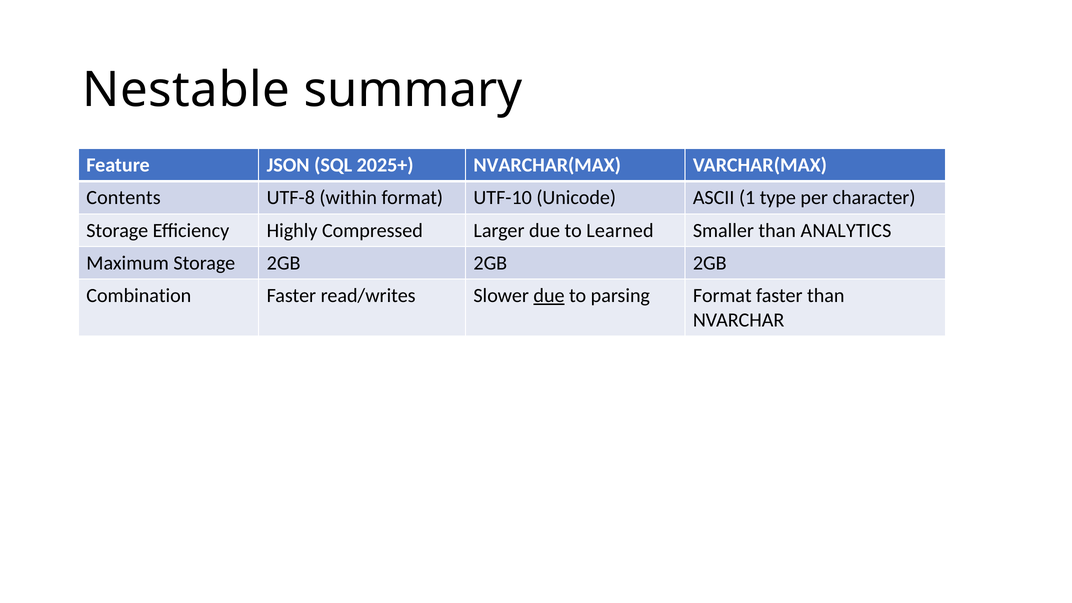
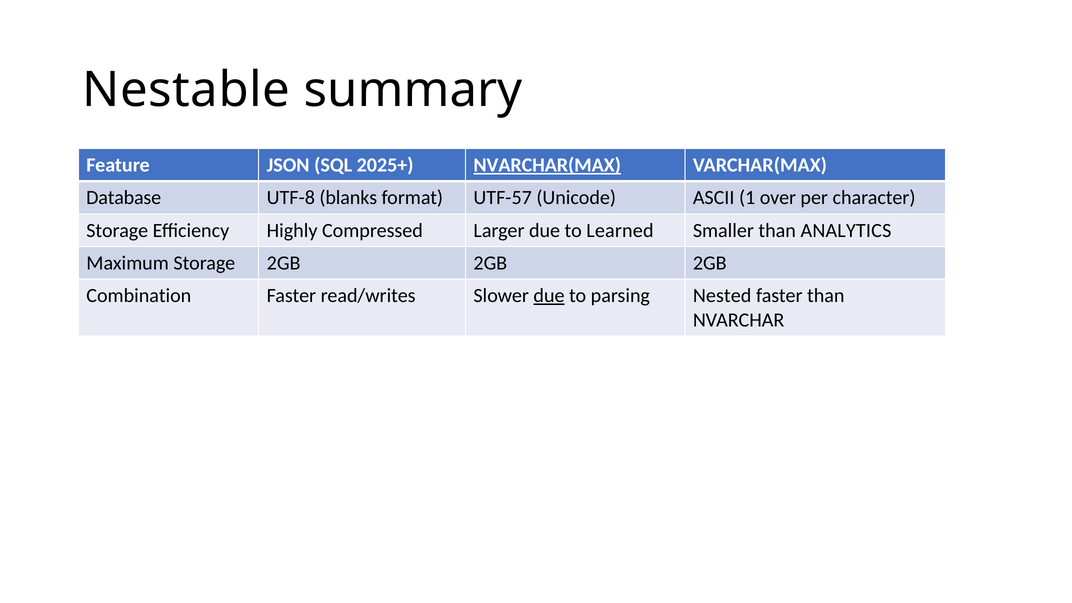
NVARCHAR(MAX underline: none -> present (547, 165)
Contents: Contents -> Database (124, 198)
within: within -> blanks (348, 198)
UTF-10: UTF-10 -> UTF-57 (503, 198)
type: type -> over (778, 198)
parsing Format: Format -> Nested (722, 296)
